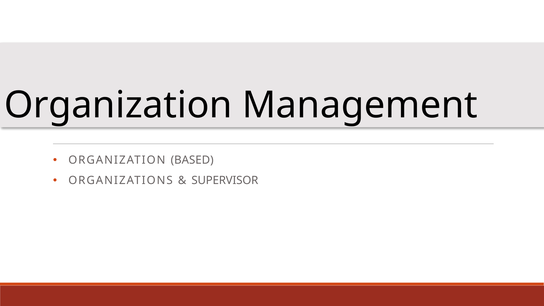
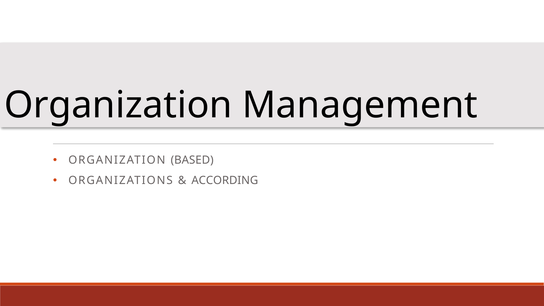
SUPERVISOR: SUPERVISOR -> ACCORDING (225, 180)
